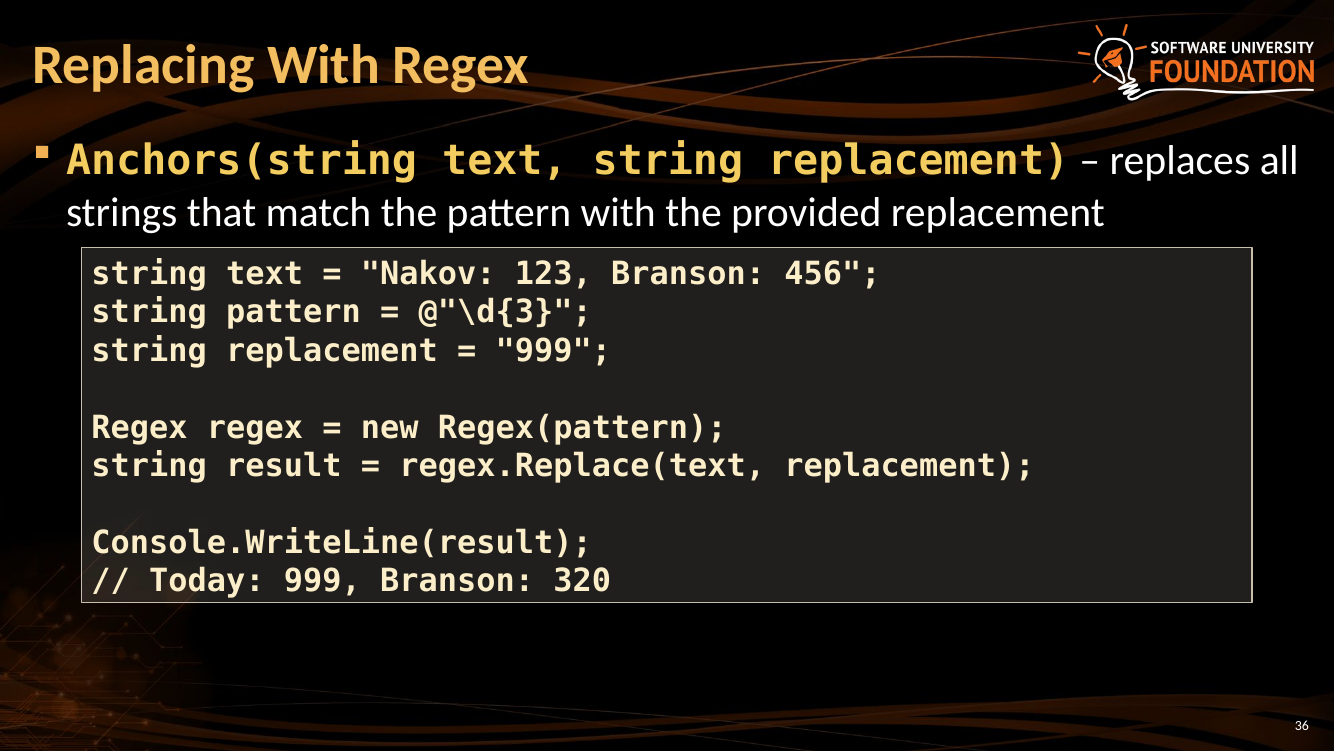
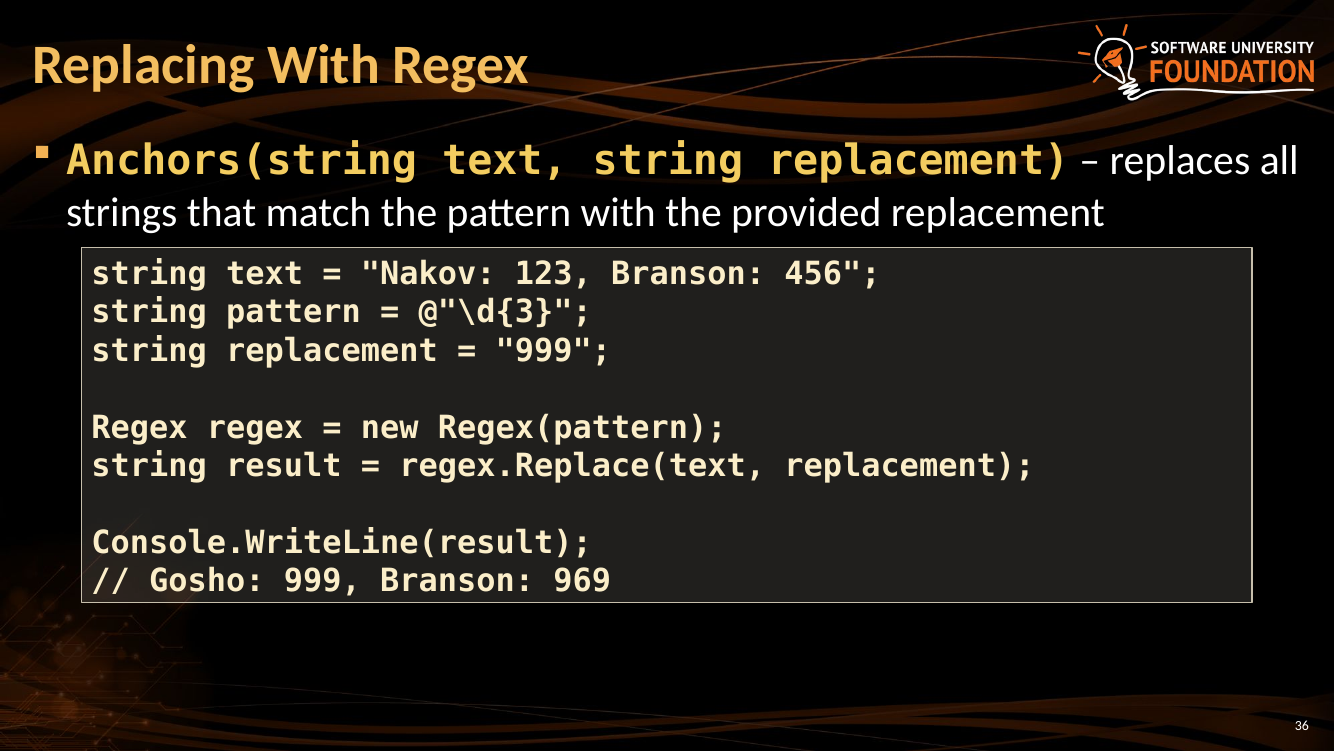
Today: Today -> Gosho (207, 581)
320: 320 -> 969 (582, 581)
